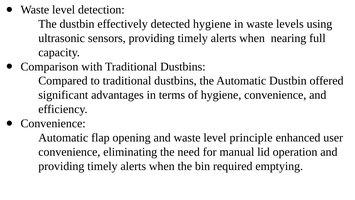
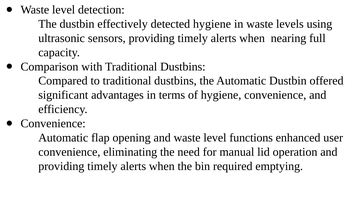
principle: principle -> functions (251, 137)
